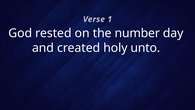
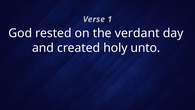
number: number -> verdant (137, 33)
